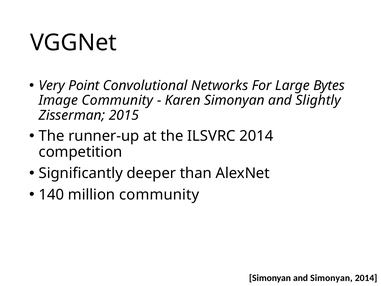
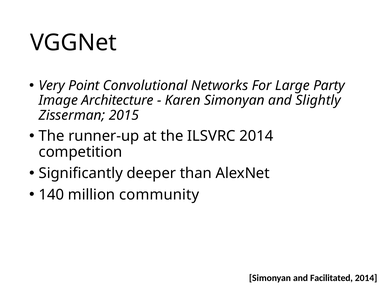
Bytes: Bytes -> Party (329, 85)
Image Community: Community -> Architecture (118, 100)
and Simonyan: Simonyan -> Facilitated (331, 278)
